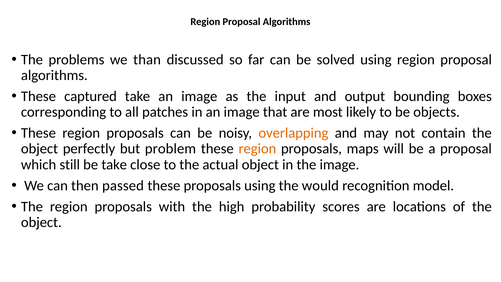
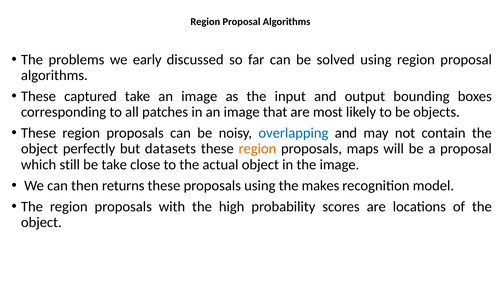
than: than -> early (147, 60)
overlapping colour: orange -> blue (293, 133)
problem: problem -> datasets (170, 149)
passed: passed -> returns (123, 185)
would: would -> makes (320, 185)
